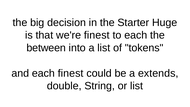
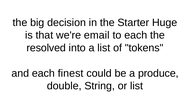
we're finest: finest -> email (97, 35)
between: between -> resolved (46, 48)
extends: extends -> produce (158, 73)
